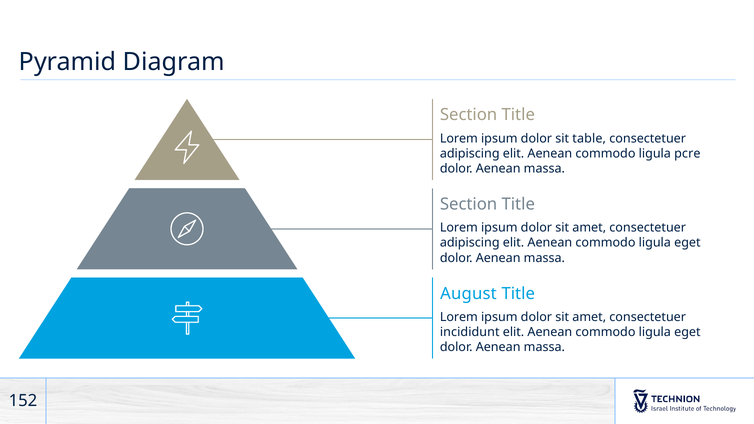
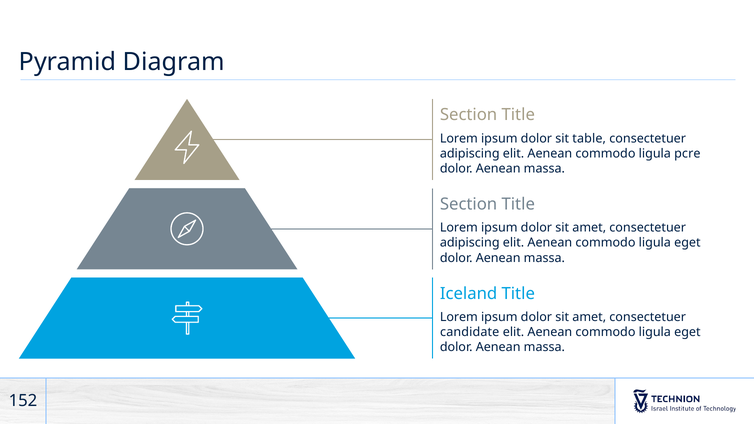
August: August -> Iceland (469, 294)
incididunt: incididunt -> candidate (470, 332)
